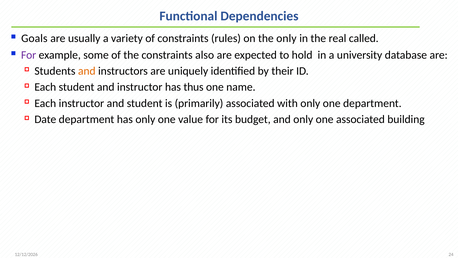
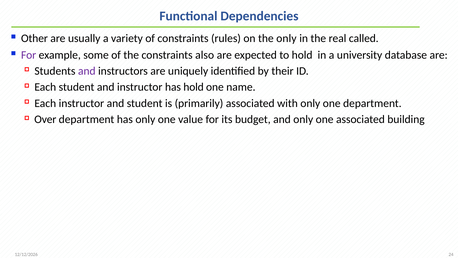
Goals: Goals -> Other (34, 38)
and colour: orange -> purple (87, 71)
has thus: thus -> hold (194, 87)
Date: Date -> Over (45, 119)
